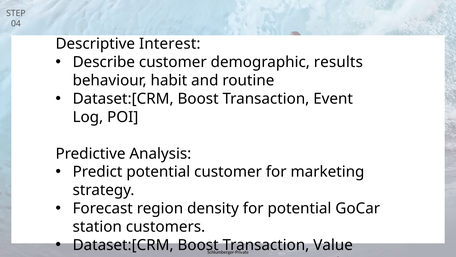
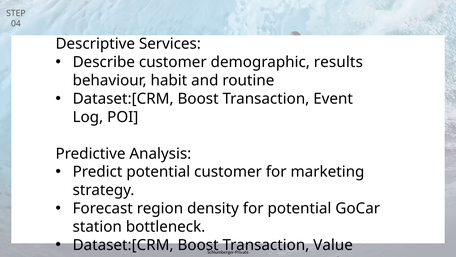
Interest: Interest -> Services (170, 44)
customers: customers -> bottleneck (166, 226)
